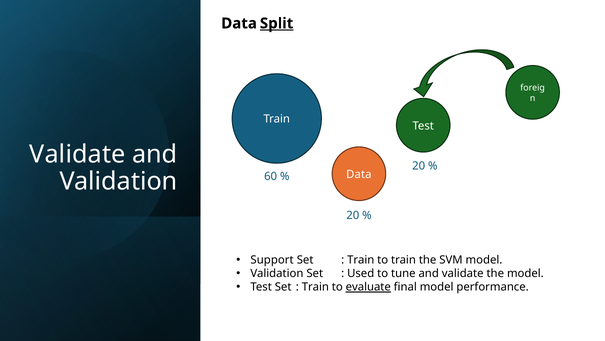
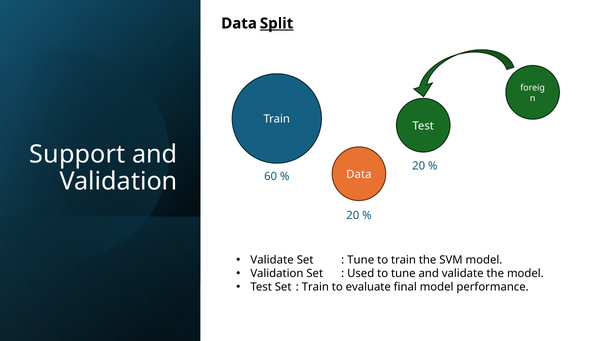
Validate: Validate -> Support (77, 154)
Support: Support -> Validate (272, 259)
Train: Train -> Tune (361, 259)
evaluate underline: present -> none (368, 287)
